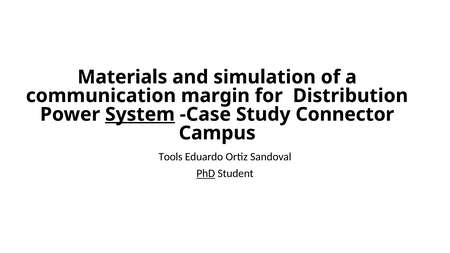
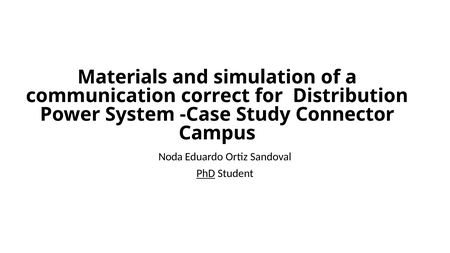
margin: margin -> correct (215, 96)
System underline: present -> none (140, 114)
Tools: Tools -> Noda (171, 157)
